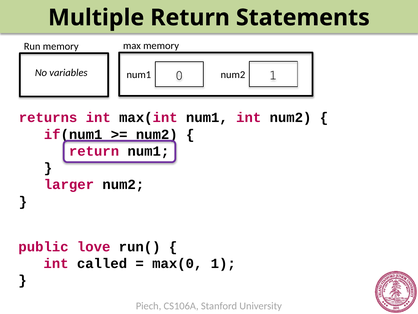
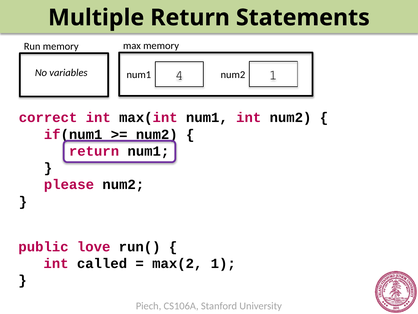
0: 0 -> 4 (179, 75)
returns: returns -> correct (48, 117)
larger: larger -> please (69, 184)
max(0: max(0 -> max(2 (177, 263)
